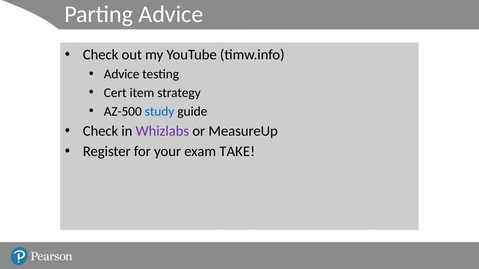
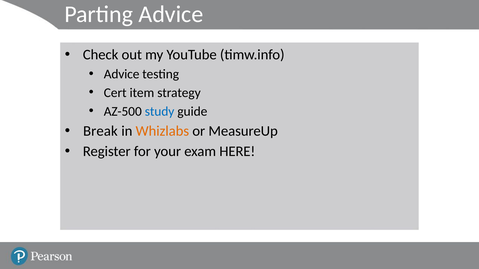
Check: Check -> Break (100, 131)
Whizlabs colour: purple -> orange (162, 131)
TAKE: TAKE -> HERE (237, 152)
